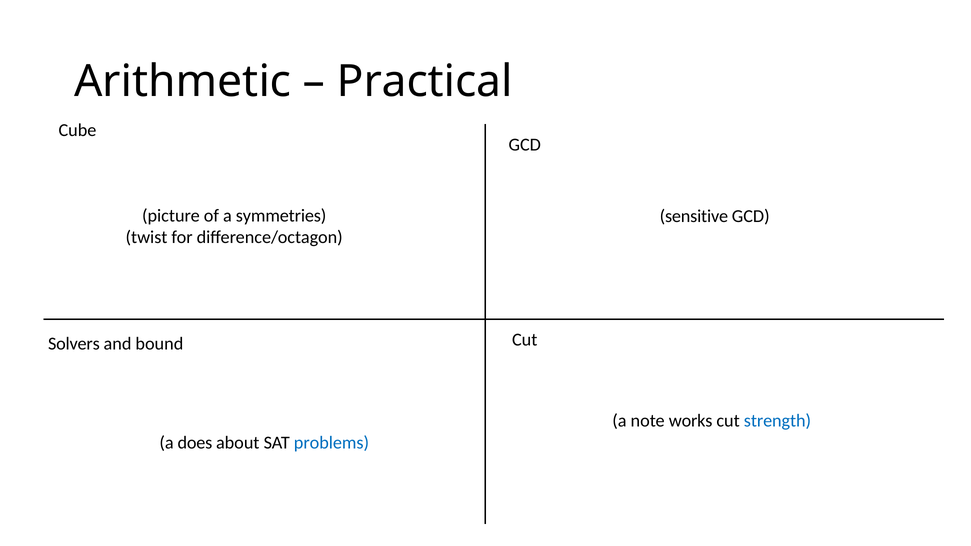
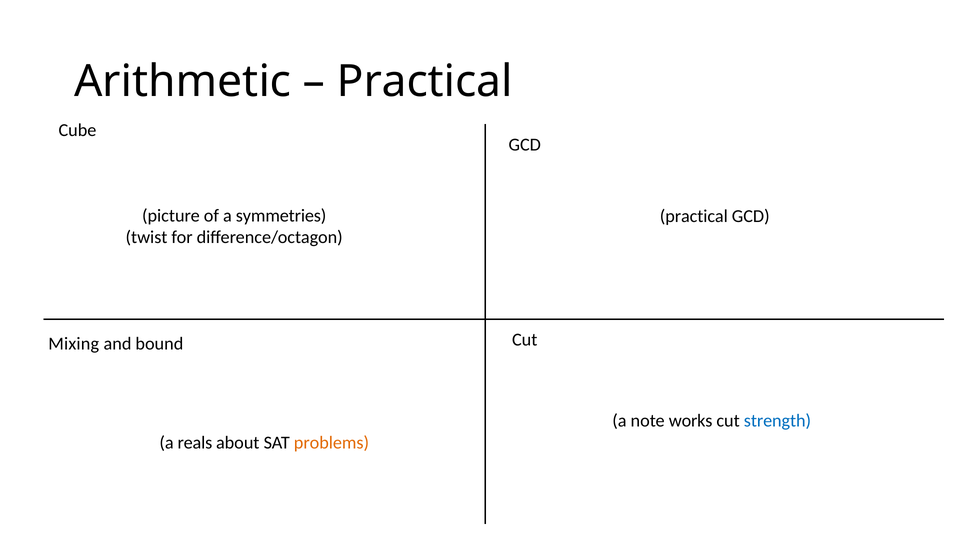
sensitive: sensitive -> practical (694, 216)
Solvers: Solvers -> Mixing (74, 344)
does: does -> reals (195, 443)
problems colour: blue -> orange (331, 443)
